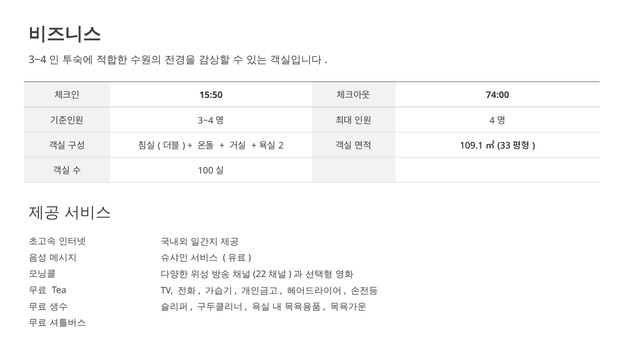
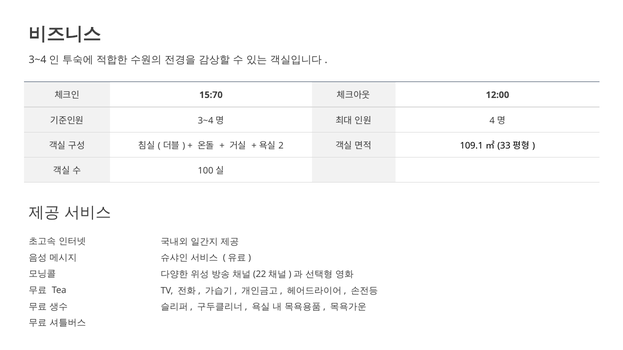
15:50: 15:50 -> 15:70 (211, 95)
74:00: 74:00 -> 12:00 (498, 95)
